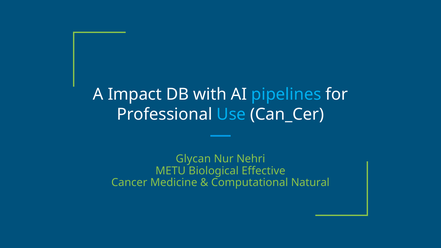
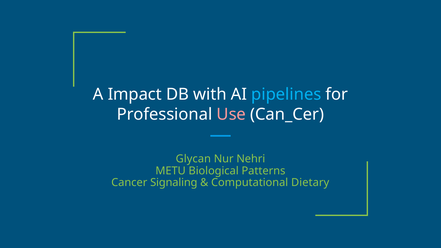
Use colour: light blue -> pink (231, 114)
Effective: Effective -> Patterns (263, 171)
Medicine: Medicine -> Signaling (174, 183)
Natural: Natural -> Dietary (310, 183)
